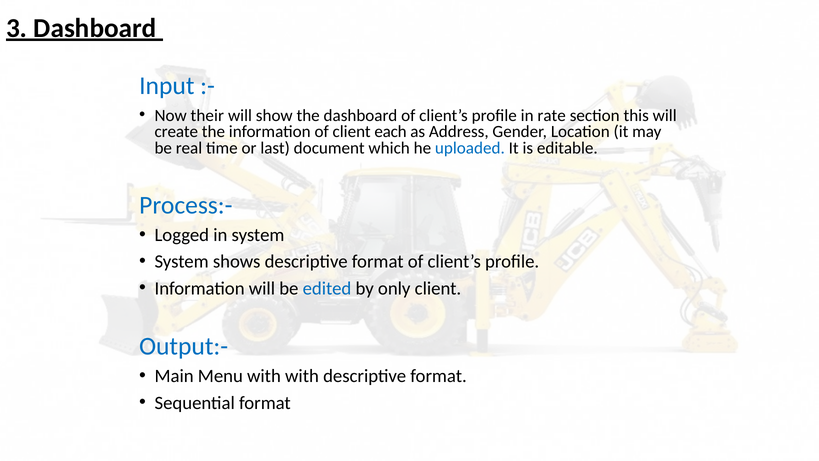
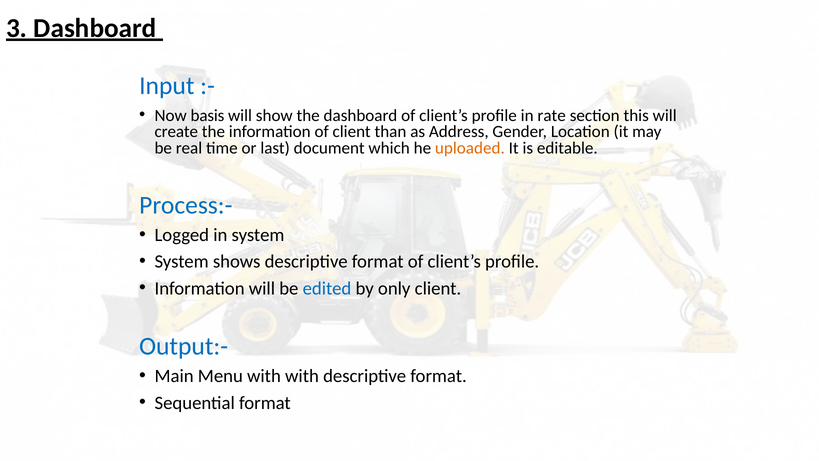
their: their -> basis (207, 115)
each: each -> than (390, 132)
uploaded colour: blue -> orange (470, 148)
